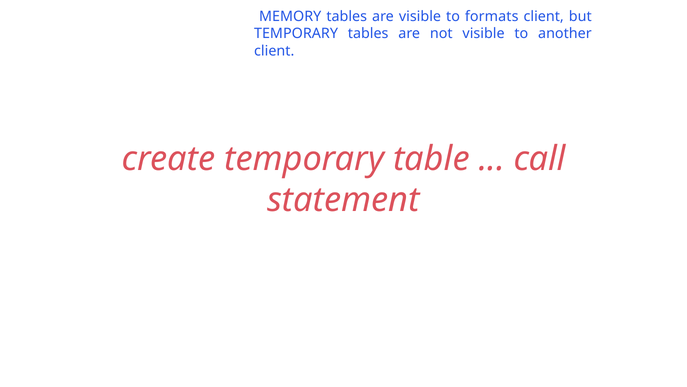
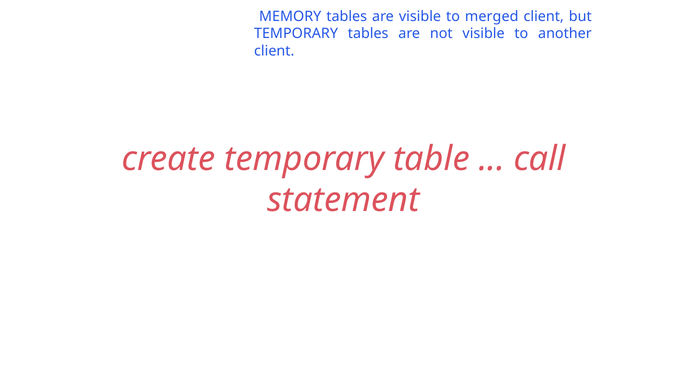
formats: formats -> merged (492, 16)
